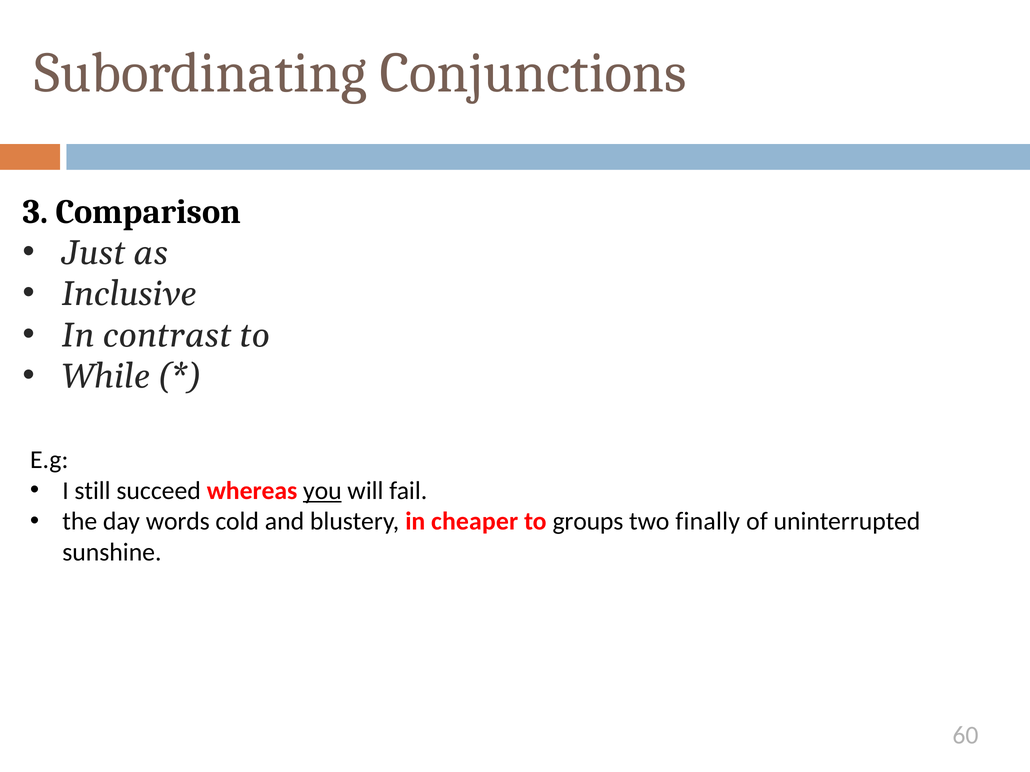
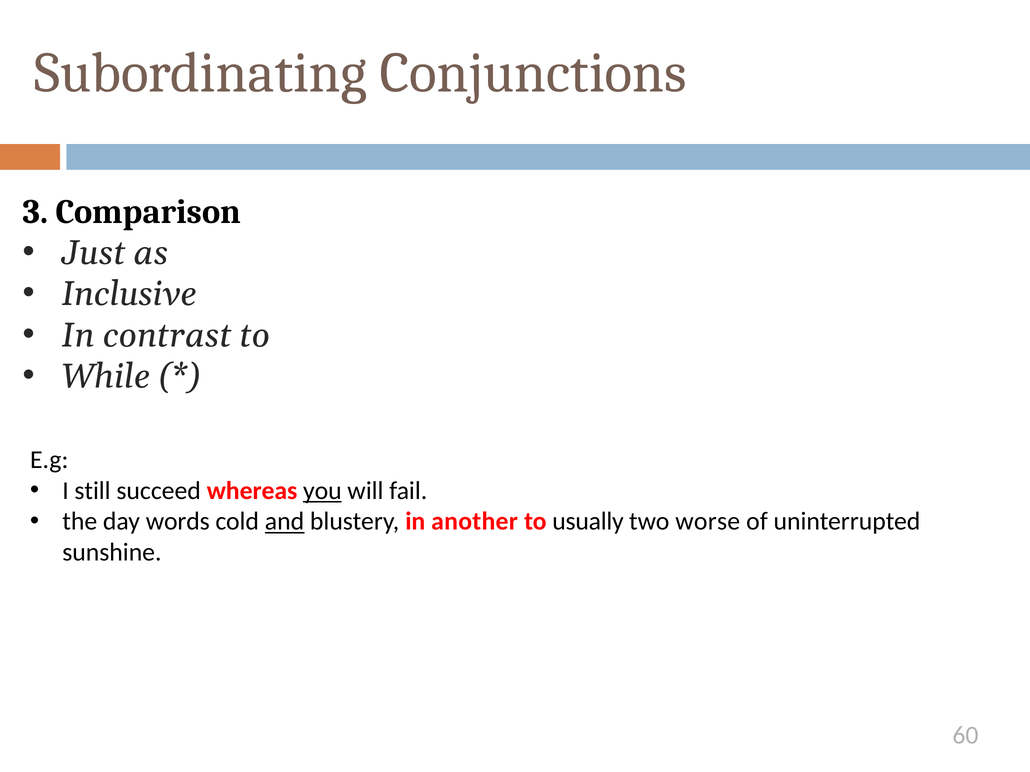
and underline: none -> present (285, 522)
cheaper: cheaper -> another (475, 522)
groups: groups -> usually (588, 522)
finally: finally -> worse (708, 522)
